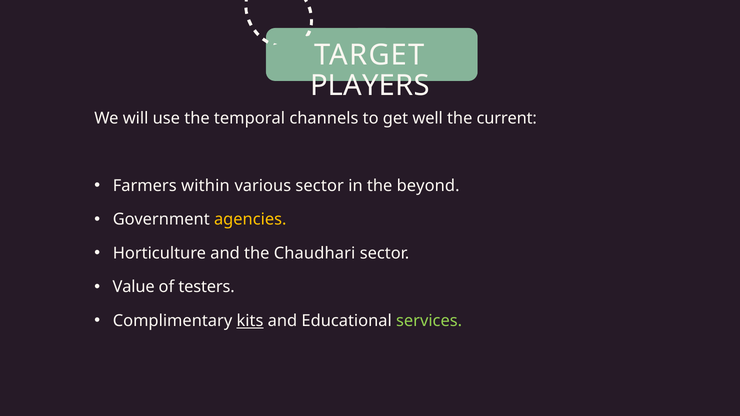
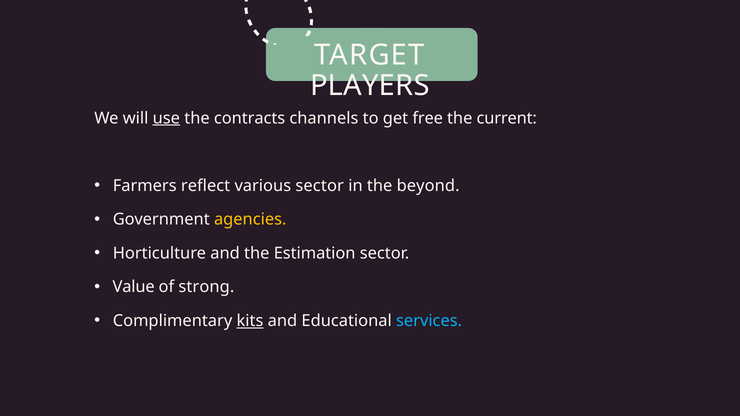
use underline: none -> present (166, 118)
temporal: temporal -> contracts (250, 118)
well: well -> free (428, 118)
within: within -> reflect (206, 186)
Chaudhari: Chaudhari -> Estimation (315, 253)
testers: testers -> strong (206, 287)
services colour: light green -> light blue (429, 321)
